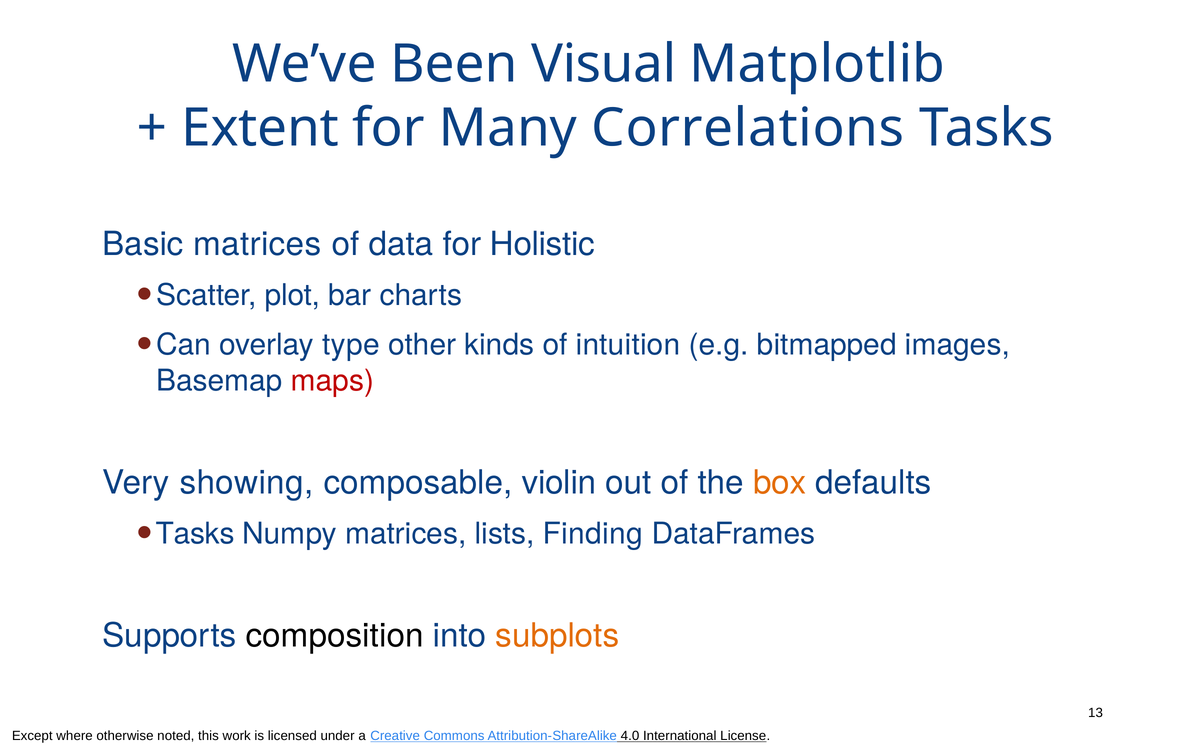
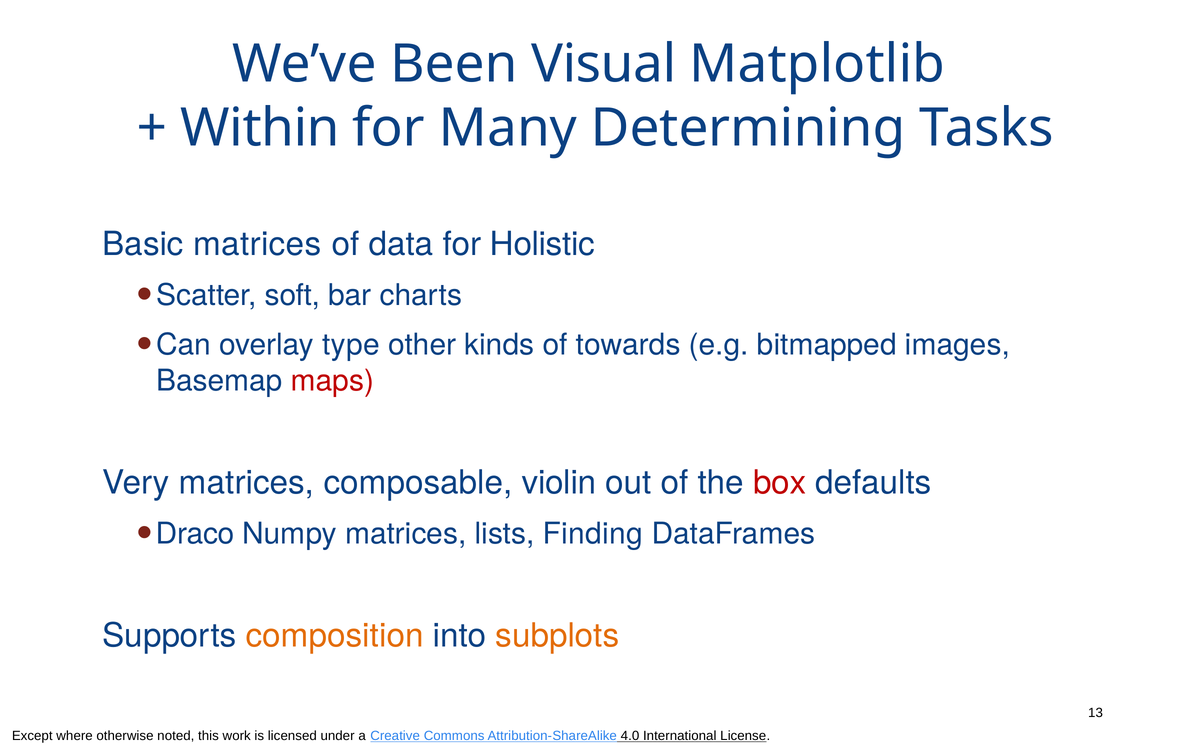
Extent: Extent -> Within (260, 128)
Correlations: Correlations -> Determining (748, 128)
plot: plot -> soft (293, 295)
intuition: intuition -> towards (628, 345)
Very showing: showing -> matrices (247, 482)
box colour: orange -> red (780, 482)
Tasks: Tasks -> Draco (195, 534)
composition colour: black -> orange (335, 636)
